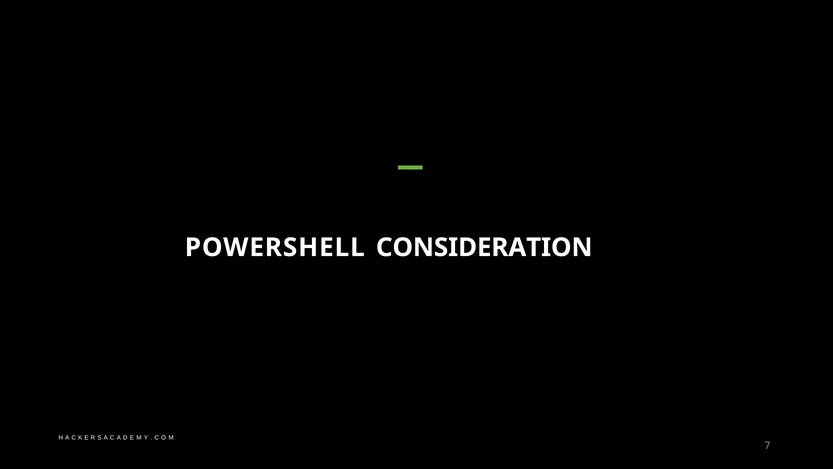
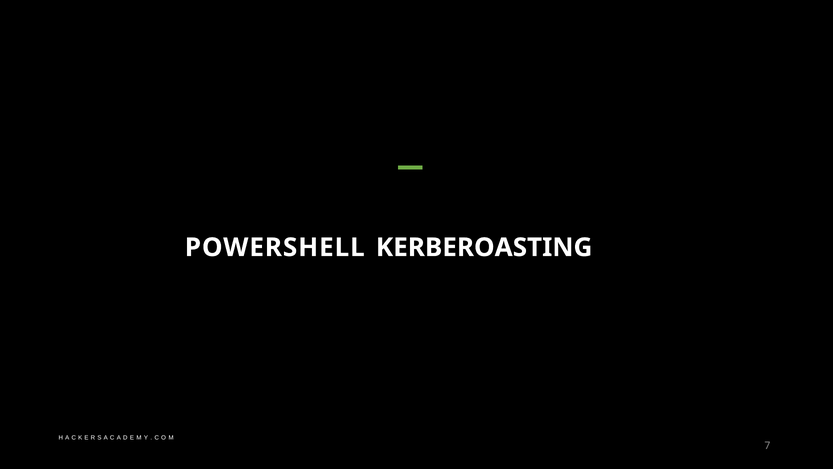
CONSIDERATION: CONSIDERATION -> KERBEROASTING (484, 247)
